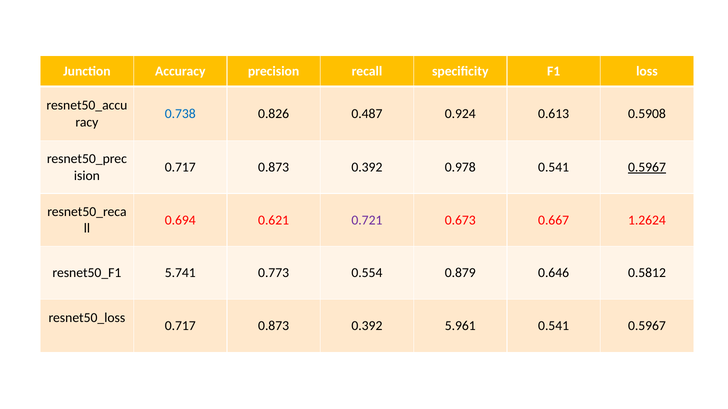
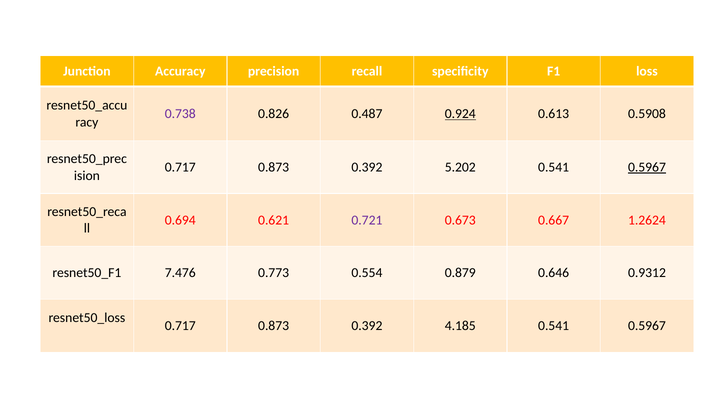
0.738 colour: blue -> purple (180, 114)
0.924 underline: none -> present (460, 114)
0.978: 0.978 -> 5.202 (460, 167)
5.741: 5.741 -> 7.476 (180, 273)
0.5812: 0.5812 -> 0.9312 (647, 273)
5.961: 5.961 -> 4.185 (460, 326)
